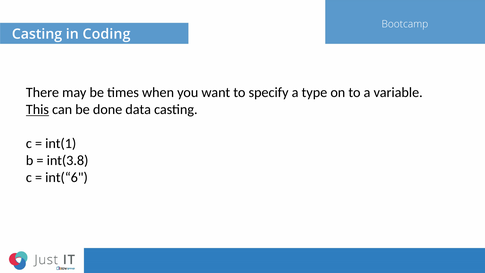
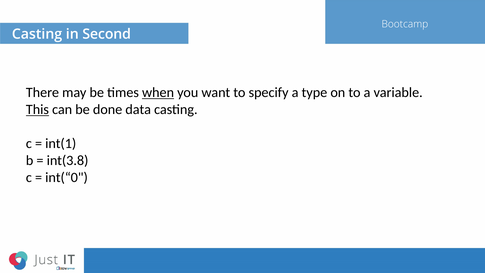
Coding: Coding -> Second (107, 34)
when underline: none -> present (158, 92)
int(“6: int(“6 -> int(“0 (67, 177)
